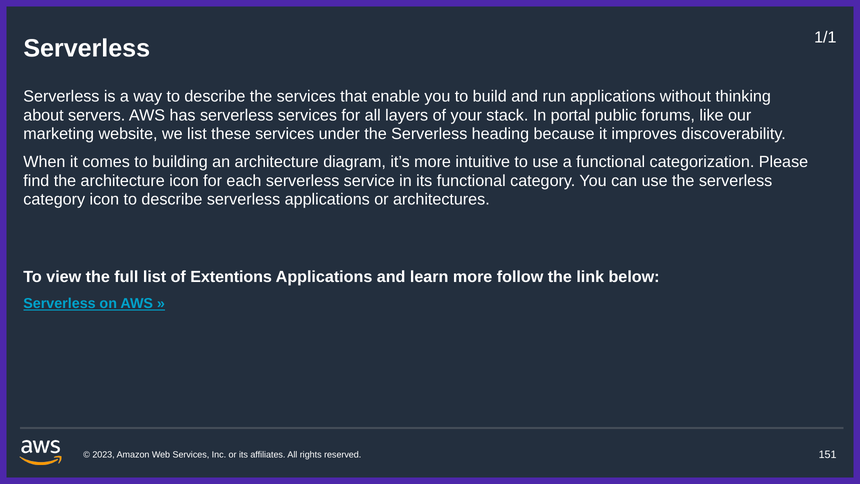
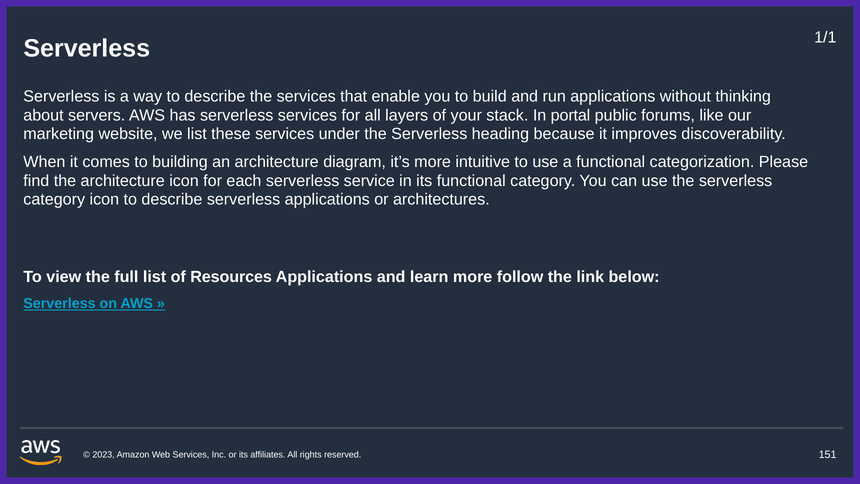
Extentions: Extentions -> Resources (231, 277)
